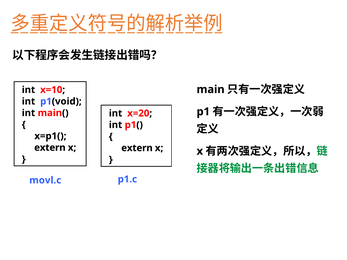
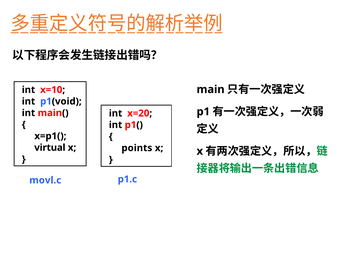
extern: extern -> virtual (50, 148)
extern: extern -> points (137, 148)
